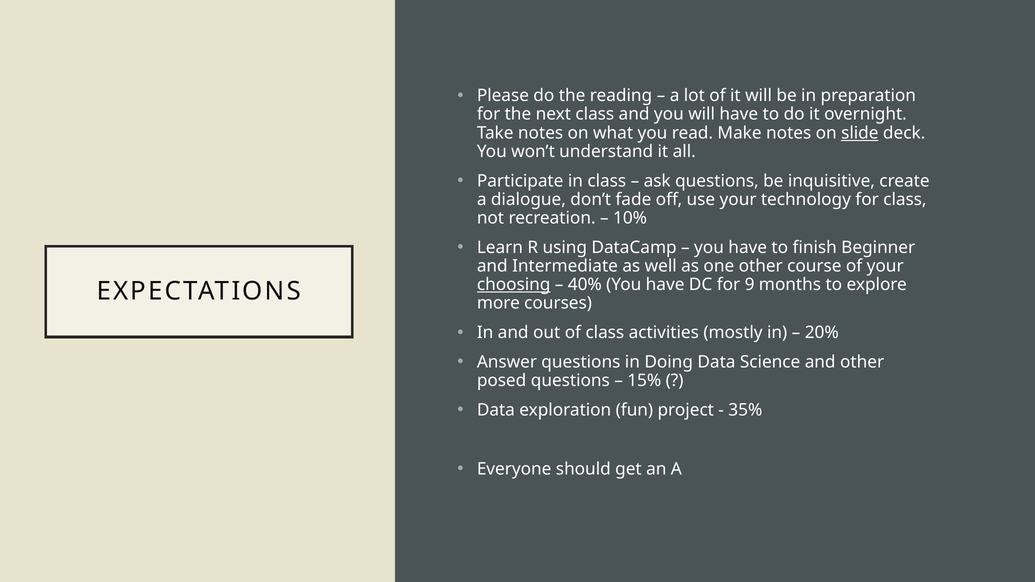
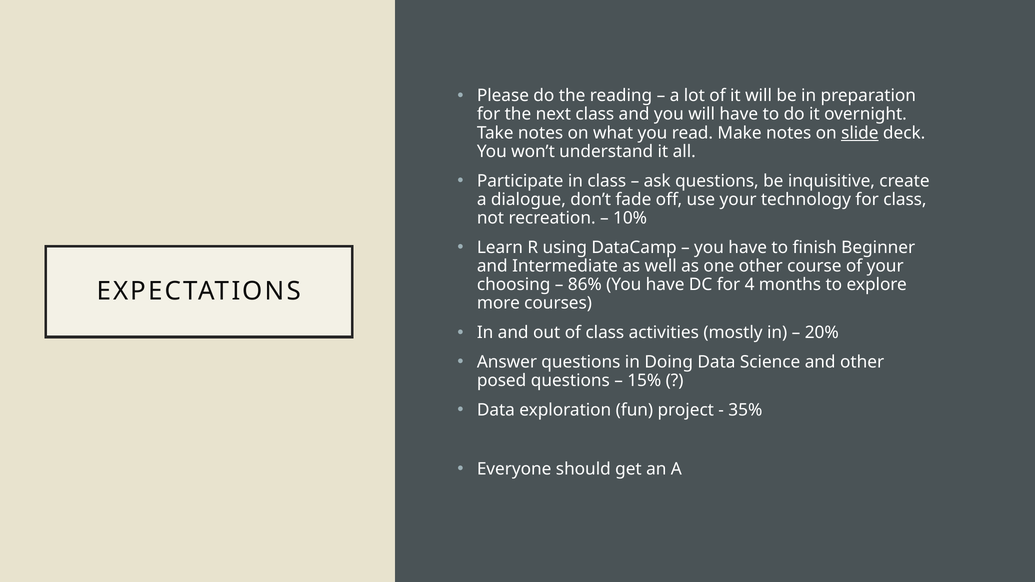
choosing underline: present -> none (514, 285)
40%: 40% -> 86% (585, 285)
9: 9 -> 4 (750, 285)
